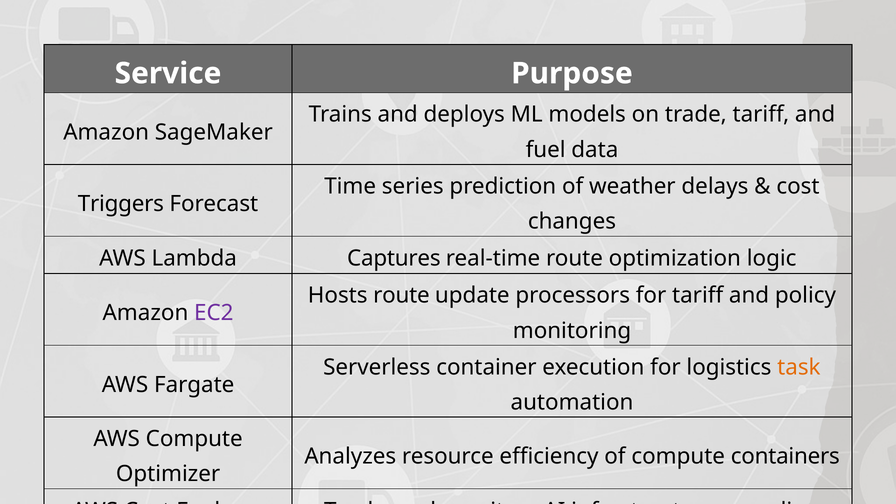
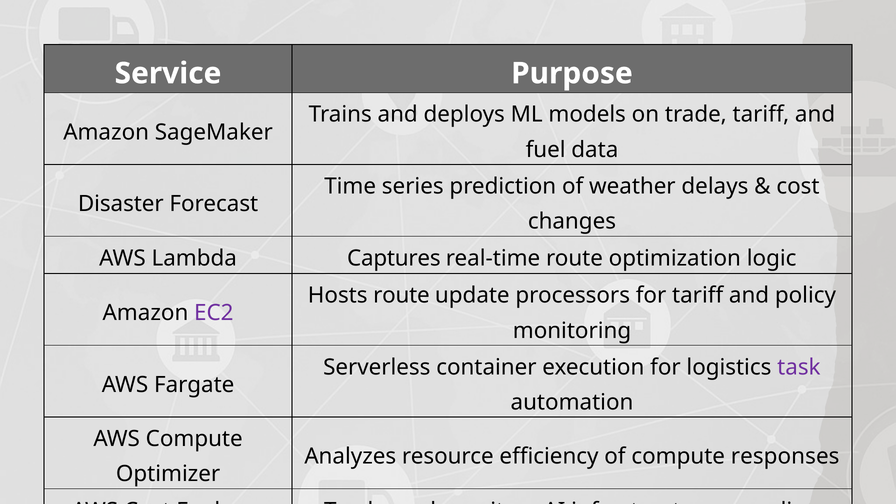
Triggers: Triggers -> Disaster (121, 204)
task colour: orange -> purple (799, 367)
compute containers: containers -> responses (785, 456)
